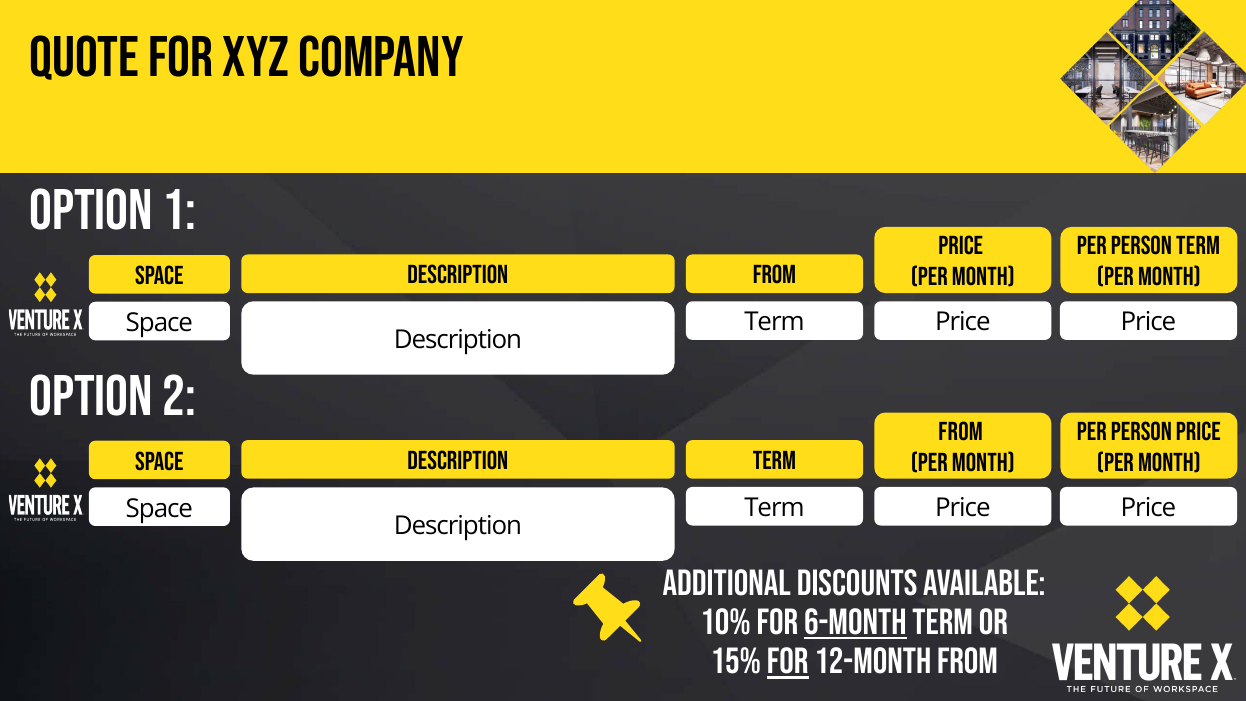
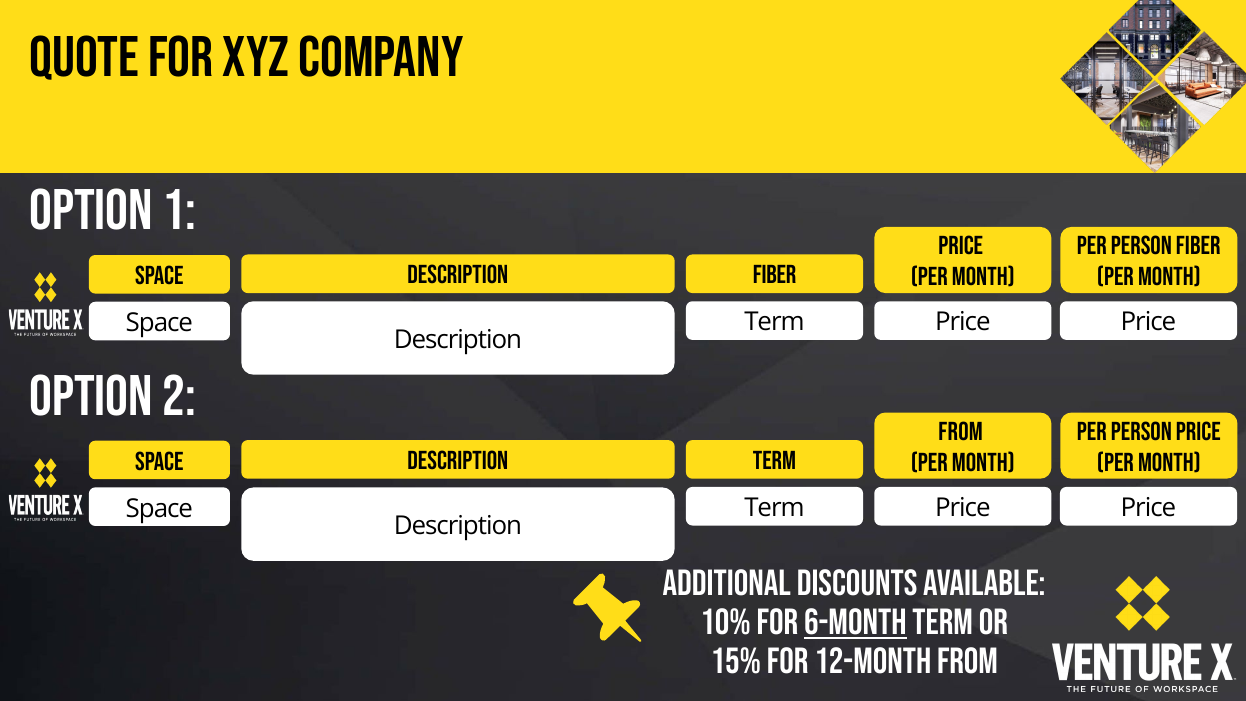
Person term: term -> fiber (1198, 246)
Description From: From -> Fiber (775, 275)
for underline: present -> none (788, 662)
